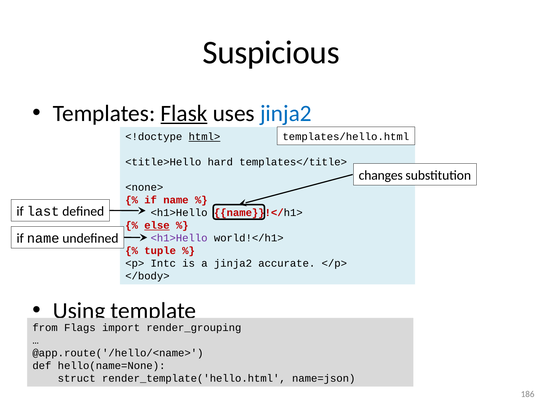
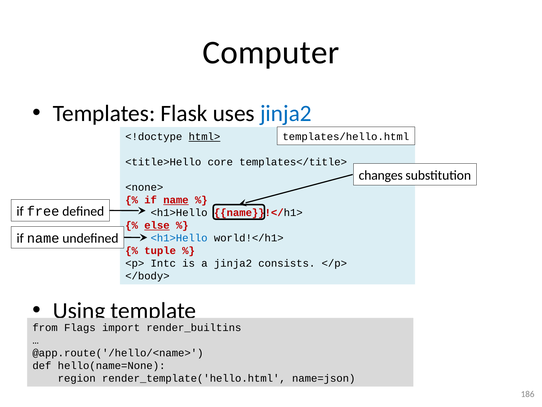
Suspicious: Suspicious -> Computer (271, 52)
Flask underline: present -> none (184, 113)
hard: hard -> core (220, 162)
name underline: none -> present (176, 200)
last: last -> free (43, 211)
<h1>Hello colour: purple -> blue (179, 238)
accurate: accurate -> consists (287, 263)
render_grouping: render_grouping -> render_builtins (194, 327)
struct: struct -> region (77, 378)
